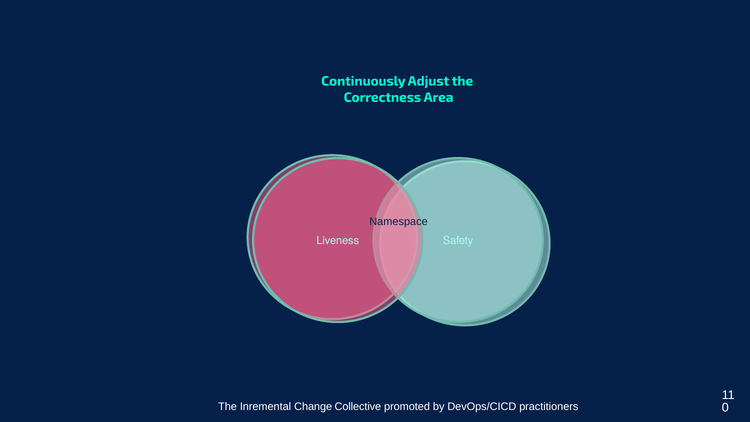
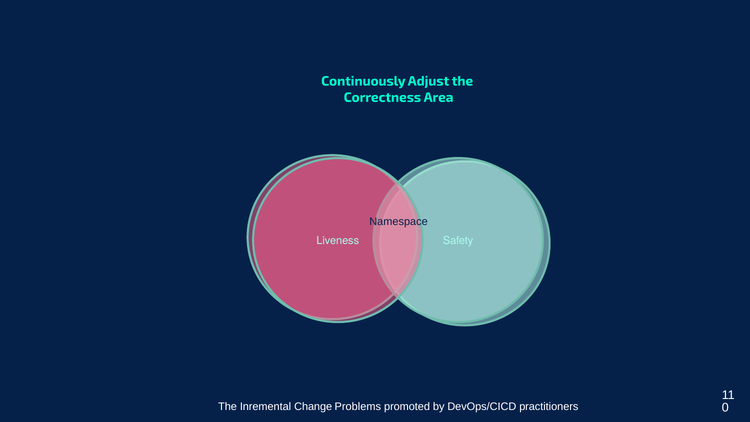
Collective: Collective -> Problems (358, 406)
